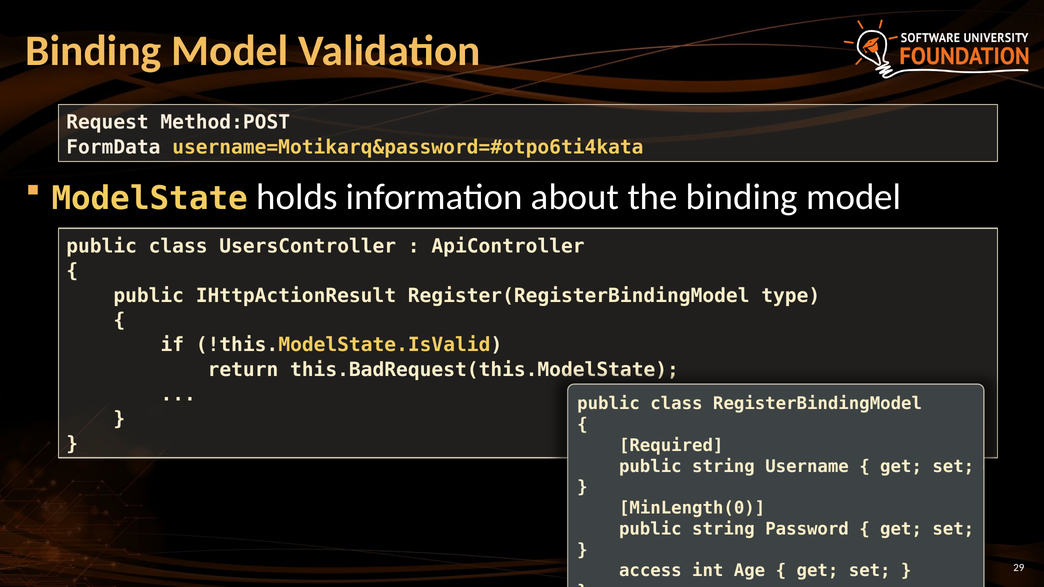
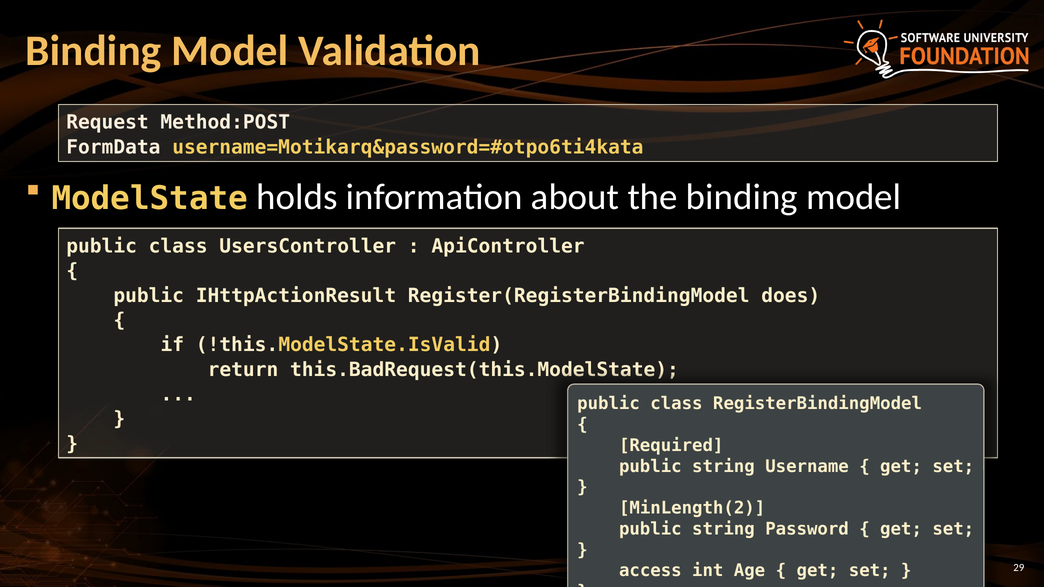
type: type -> does (791, 296)
MinLength(0: MinLength(0 -> MinLength(2 (692, 508)
